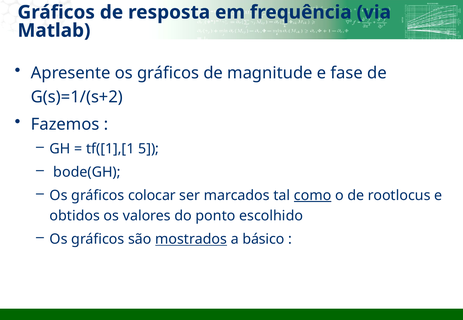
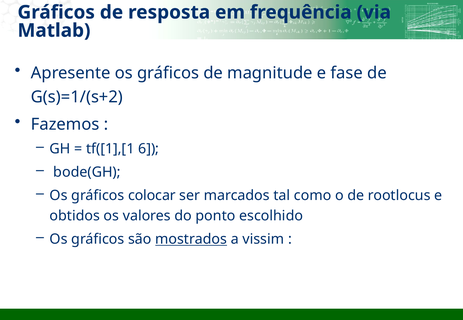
5: 5 -> 6 (149, 149)
como underline: present -> none (313, 196)
básico: básico -> vissim (263, 240)
